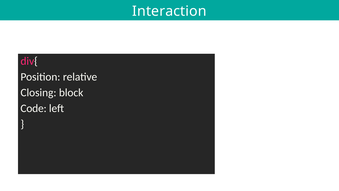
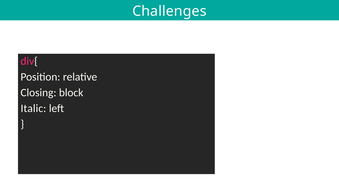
Interaction: Interaction -> Challenges (169, 11)
Code: Code -> Italic (33, 108)
